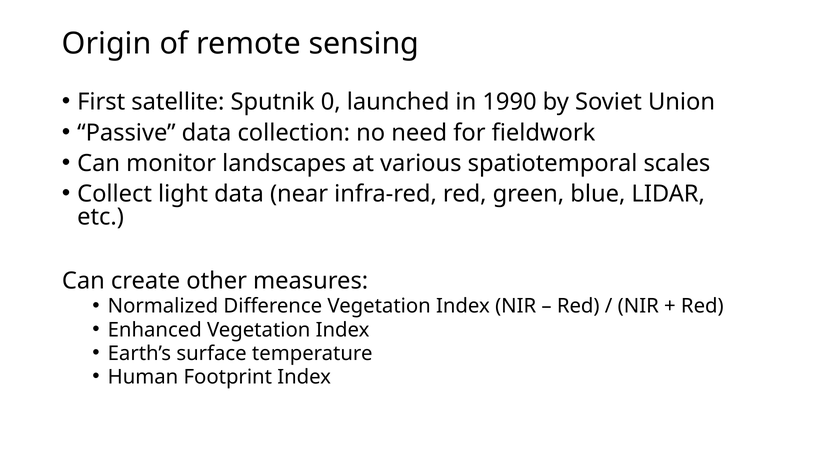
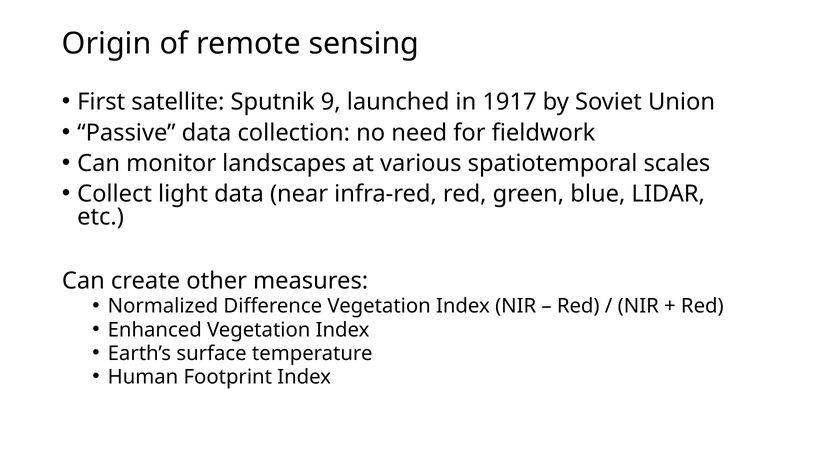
0: 0 -> 9 (331, 102)
1990: 1990 -> 1917 (510, 102)
